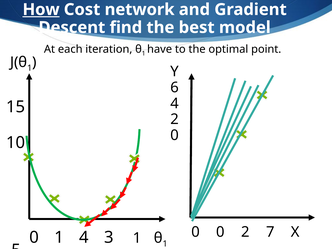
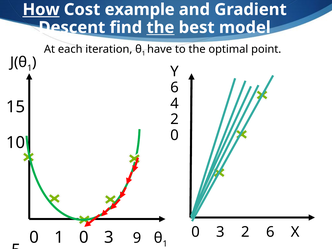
network: network -> example (140, 10)
the underline: none -> present (160, 27)
0: 0 -> 3 (220, 232)
2 7: 7 -> 6 (270, 232)
1 4: 4 -> 0 (84, 237)
3 1: 1 -> 9 (137, 238)
